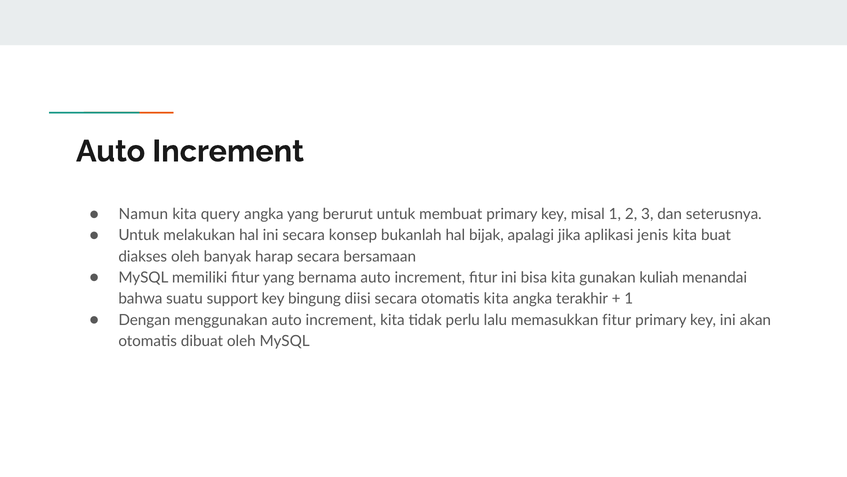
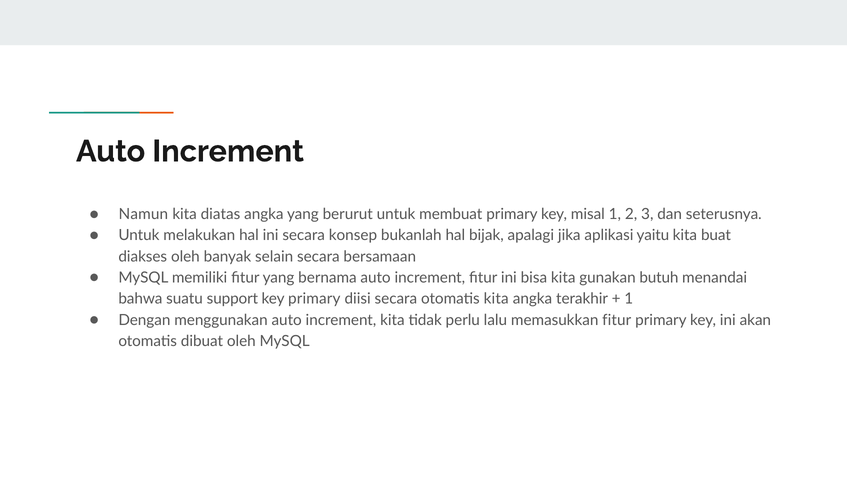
query: query -> diatas (220, 214)
jenis: jenis -> yaitu (653, 235)
harap: harap -> selain (274, 256)
kuliah: kuliah -> butuh (659, 277)
key bingung: bingung -> primary (314, 298)
